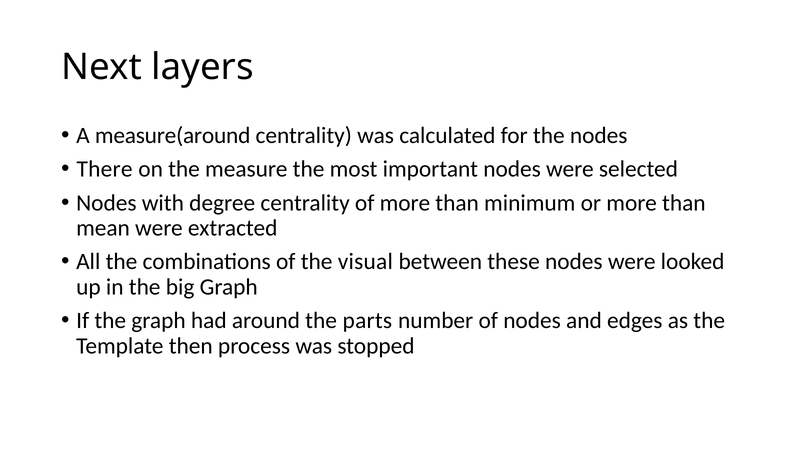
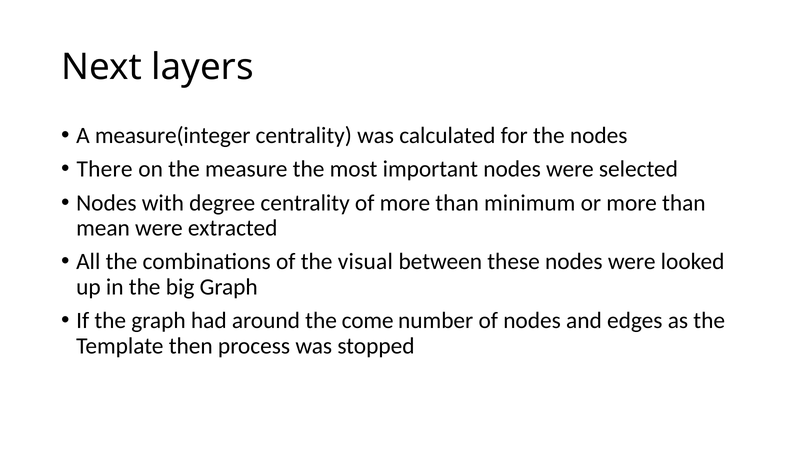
measure(around: measure(around -> measure(integer (173, 136)
parts: parts -> come (368, 321)
